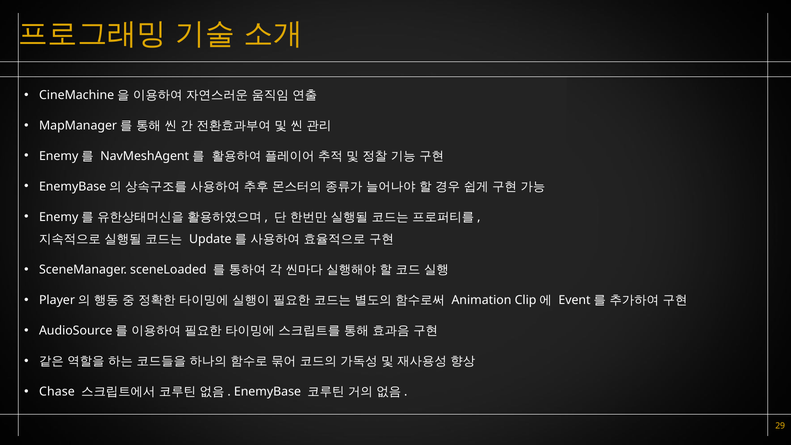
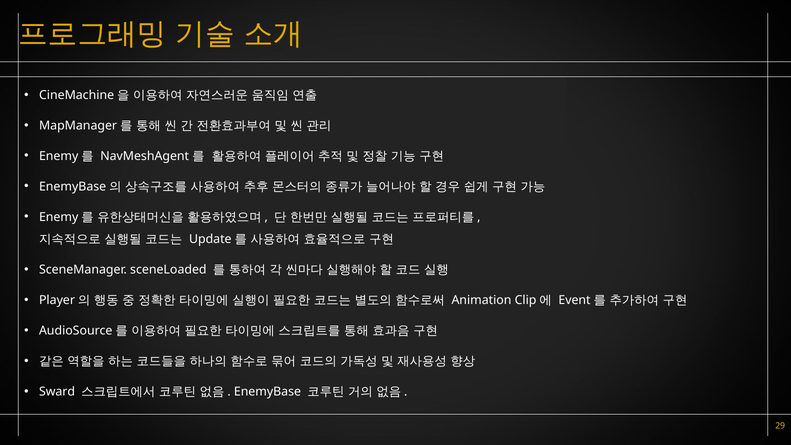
Chase: Chase -> Sward (57, 392)
